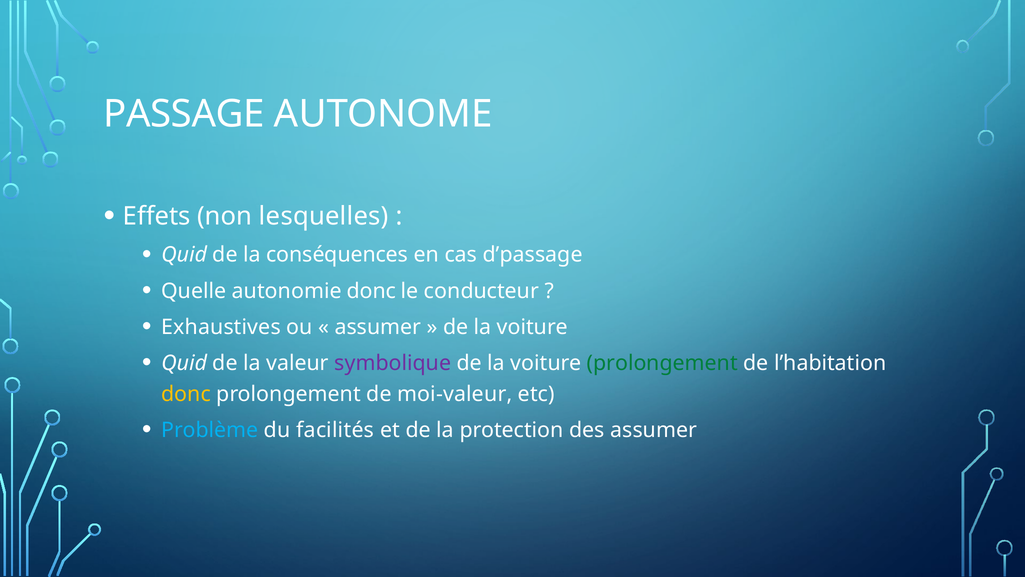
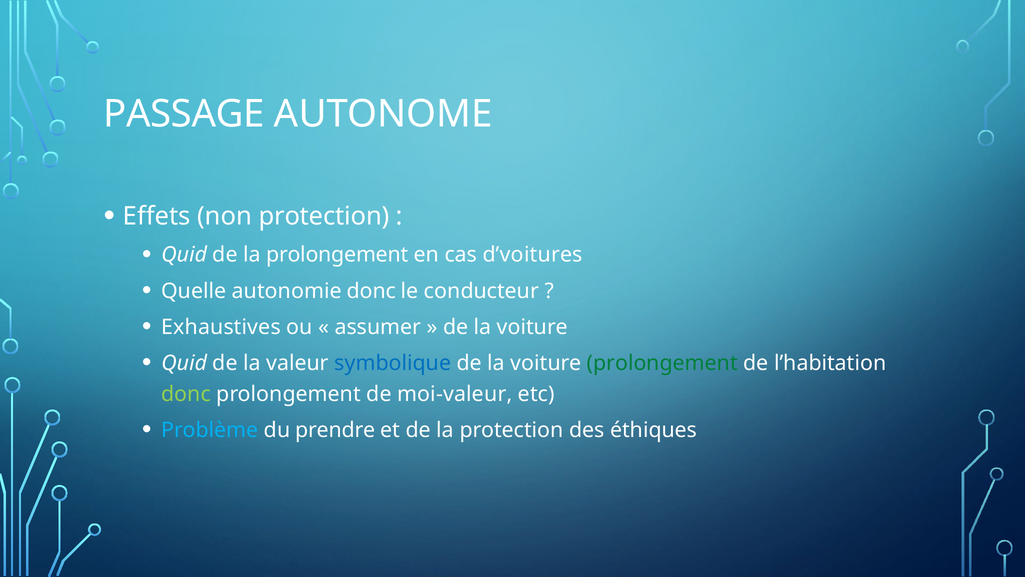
non lesquelles: lesquelles -> protection (324, 216)
la conséquences: conséquences -> prolongement (337, 255)
d’passage: d’passage -> d’voitures (533, 255)
symbolique colour: purple -> blue (393, 363)
donc colour: yellow -> light green (186, 394)
facilités: facilités -> prendre (335, 430)
des assumer: assumer -> éthiques (654, 430)
